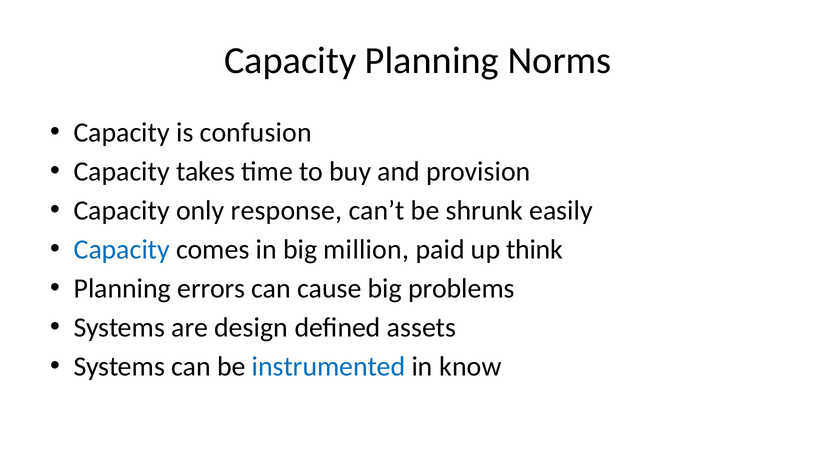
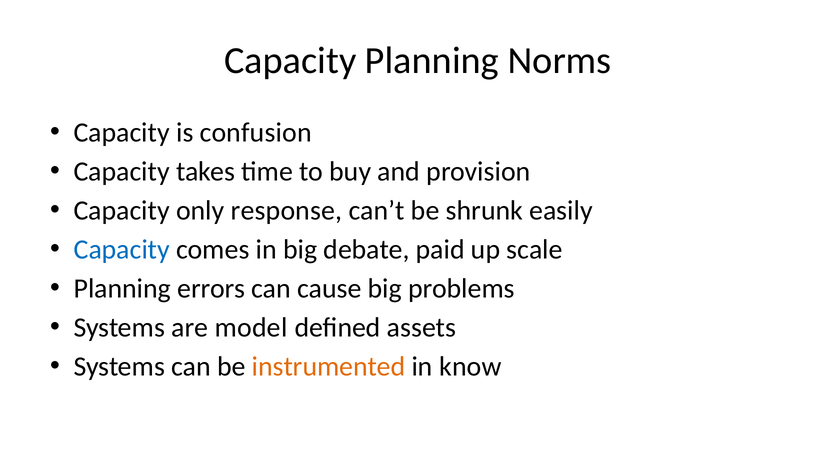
million: million -> debate (367, 250)
think: think -> scale (535, 250)
design: design -> model (251, 328)
instrumented colour: blue -> orange (329, 367)
